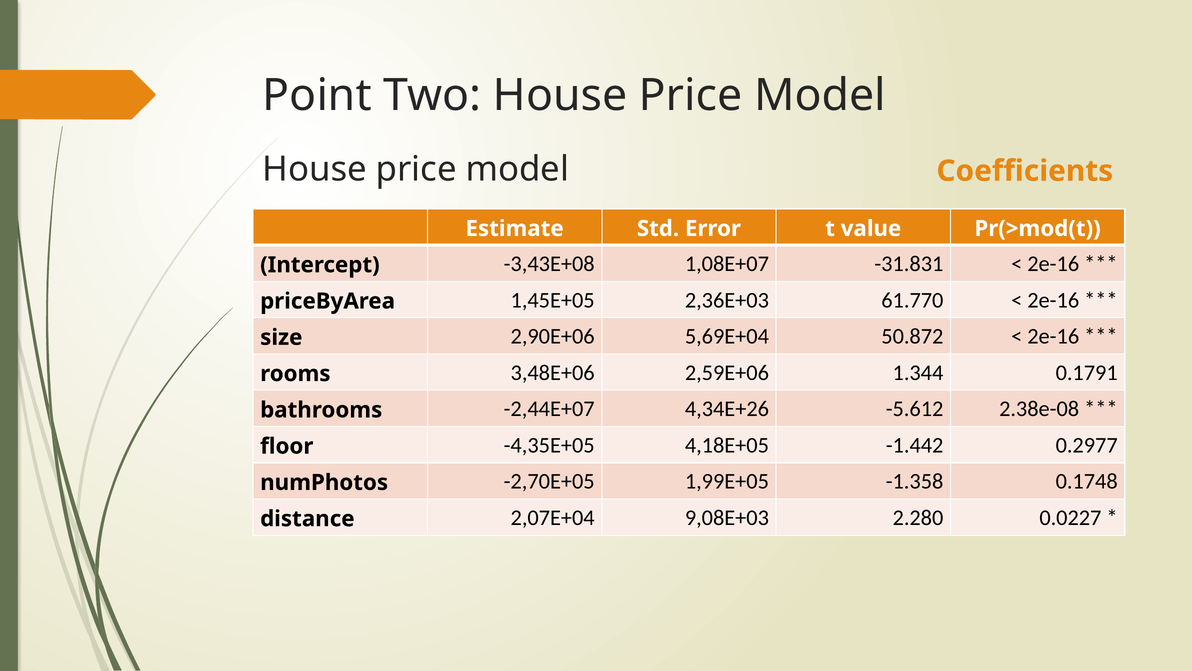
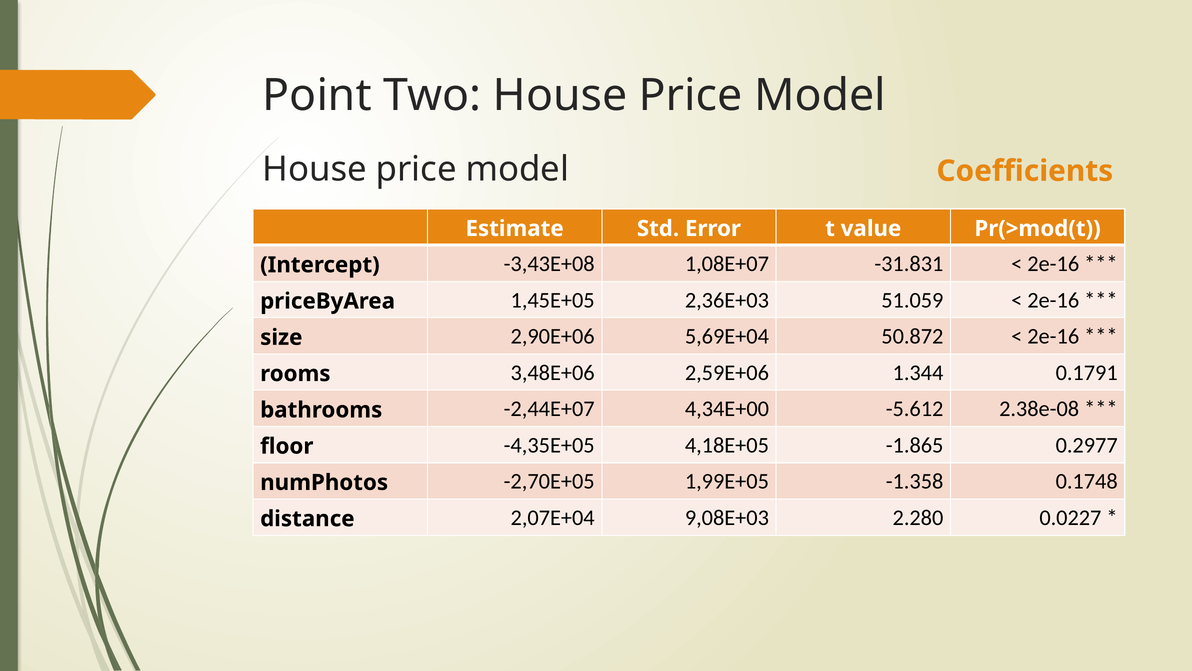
61.770: 61.770 -> 51.059 (912, 300)
4,34E+26: 4,34E+26 -> 4,34E+00 (727, 409)
-1.442: -1.442 -> -1.865 (915, 445)
